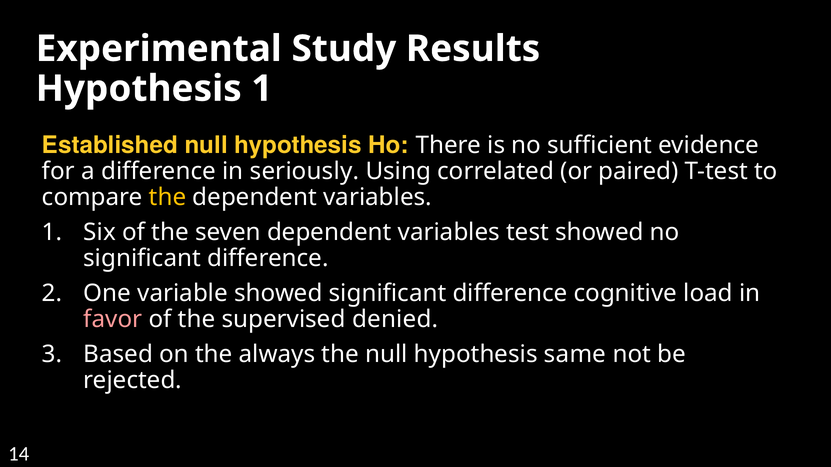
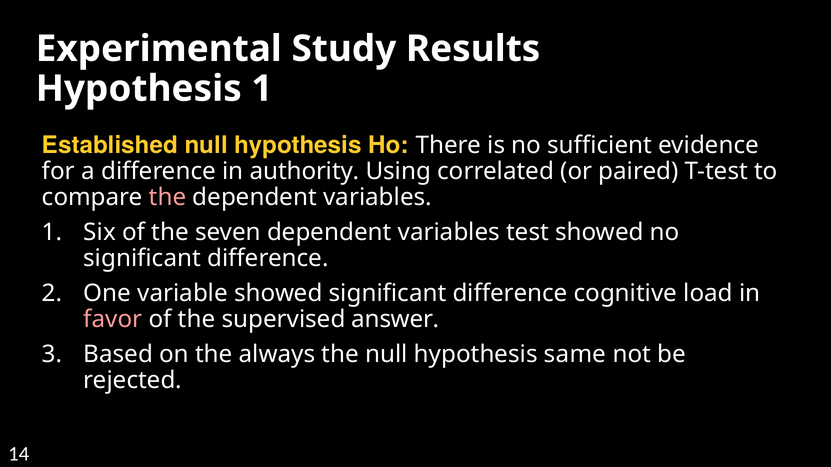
seriously: seriously -> authority (305, 171)
the colour: yellow -> pink (167, 198)
denied: denied -> answer (395, 320)
